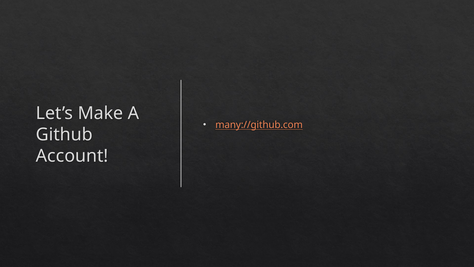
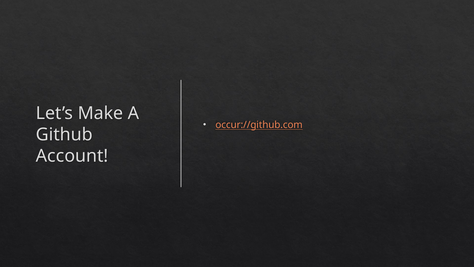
many://github.com: many://github.com -> occur://github.com (259, 125)
